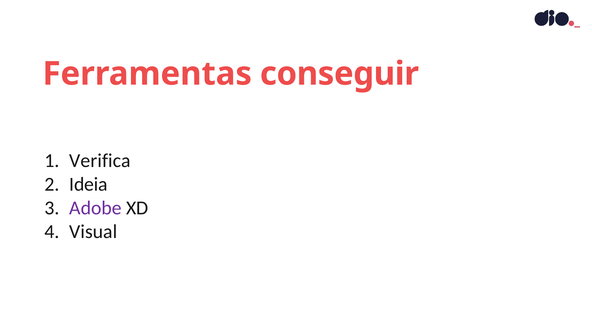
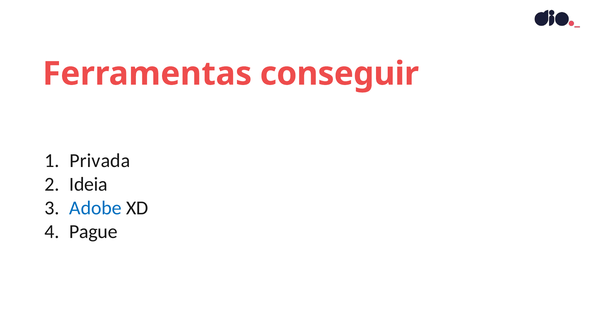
Verifica: Verifica -> Privada (100, 161)
Adobe colour: purple -> blue (95, 208)
Visual: Visual -> Pague (93, 232)
